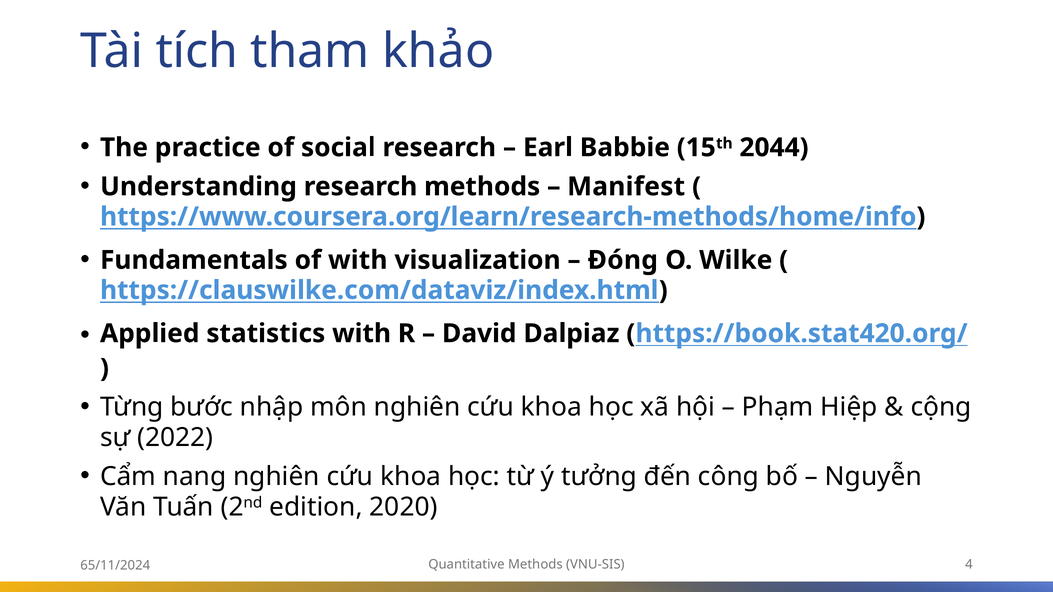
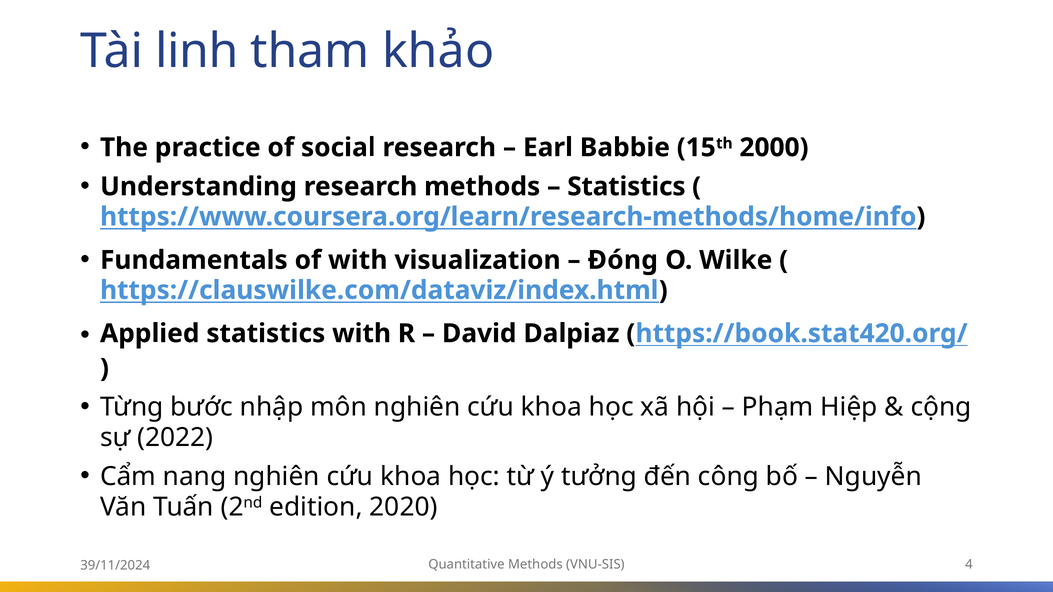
tích: tích -> linh (197, 52)
2044: 2044 -> 2000 (774, 148)
Manifest: Manifest -> Statistics (626, 187)
65/11/2024: 65/11/2024 -> 39/11/2024 (115, 566)
